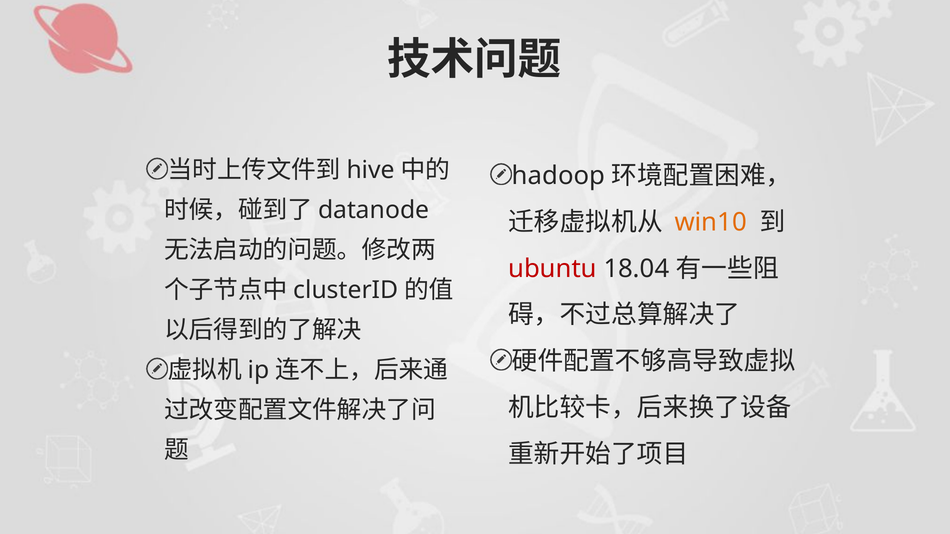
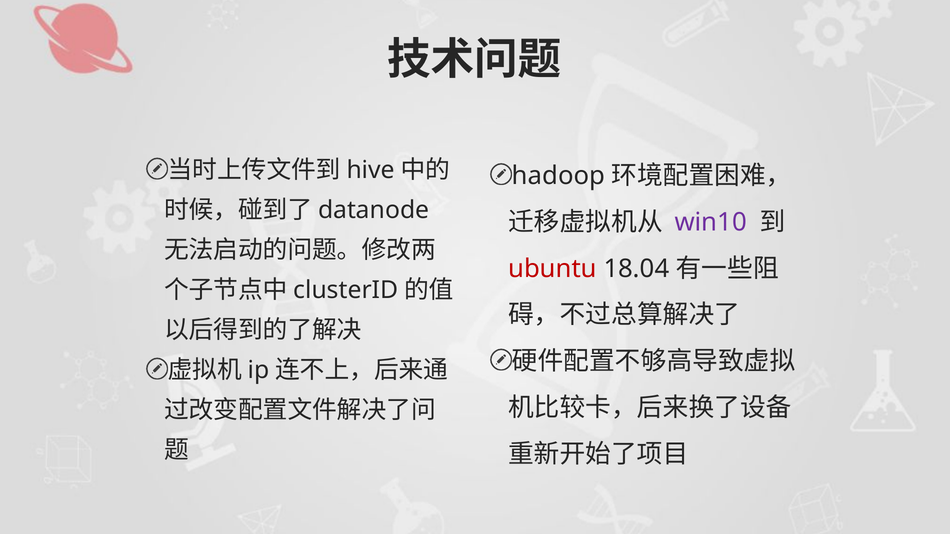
win10 colour: orange -> purple (711, 222)
